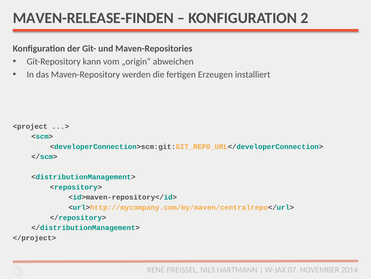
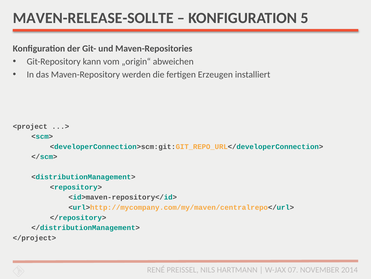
MAVEN-RELEASE-FINDEN: MAVEN-RELEASE-FINDEN -> MAVEN-RELEASE-SOLLTE (93, 18)
2: 2 -> 5 (304, 18)
